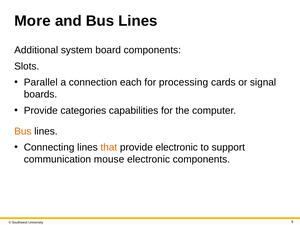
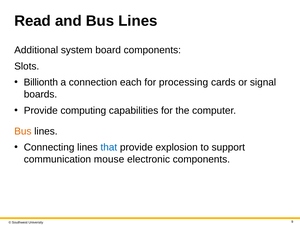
More: More -> Read (33, 21)
Parallel: Parallel -> Billionth (41, 82)
categories: categories -> computing (83, 111)
that colour: orange -> blue (109, 147)
provide electronic: electronic -> explosion (177, 147)
